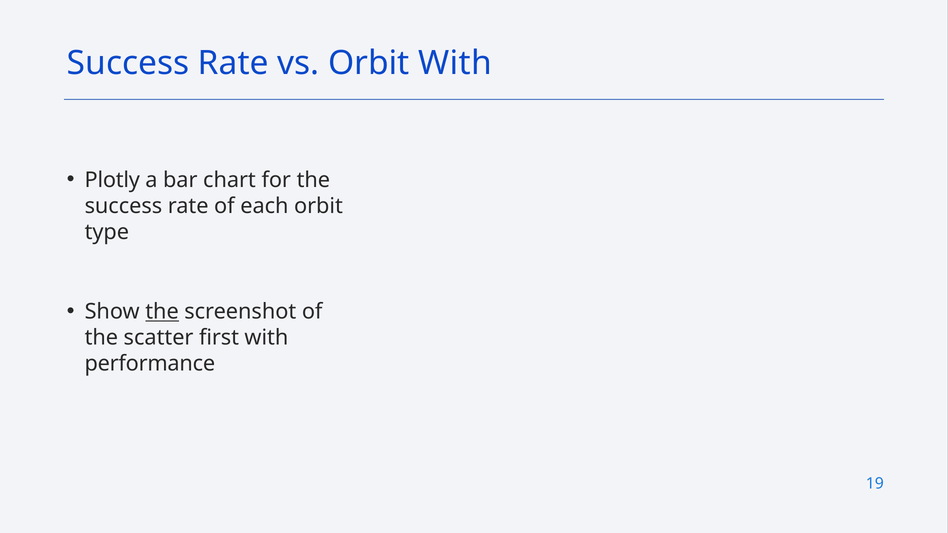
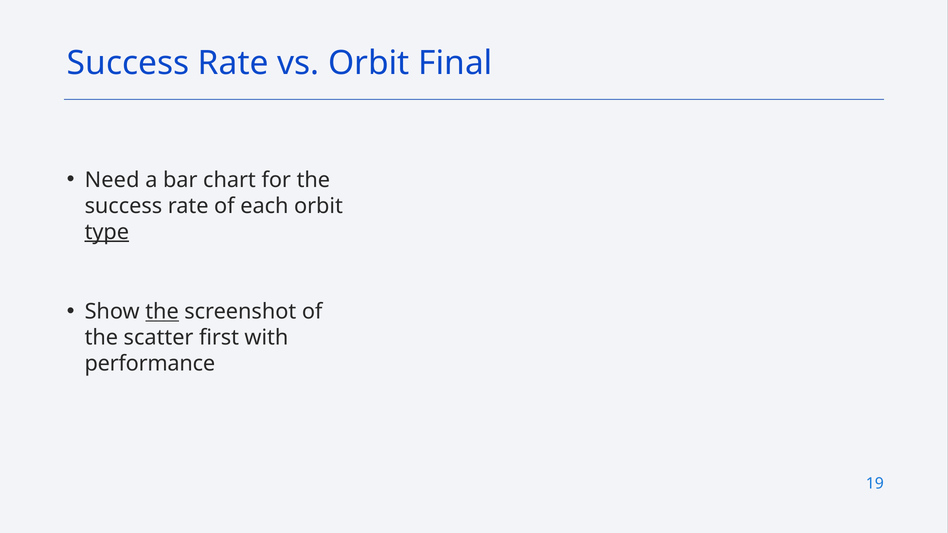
Orbit With: With -> Final (455, 63)
Plotly: Plotly -> Need (112, 180)
type underline: none -> present (107, 232)
